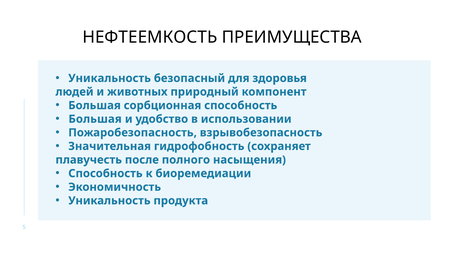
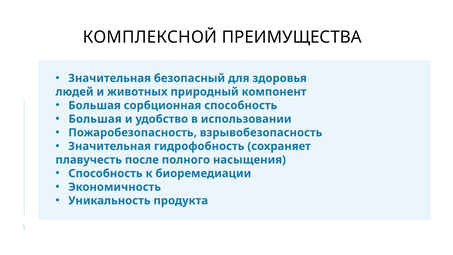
НЕФТЕЕМКОСТЬ: НЕФТЕЕМКОСТЬ -> КОМПЛЕКСНОЙ (150, 37)
Уникальность: Уникальность -> Значительная (110, 78)
